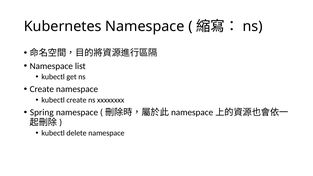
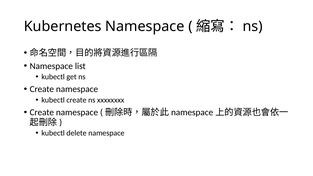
Spring: Spring -> Create (42, 112)
